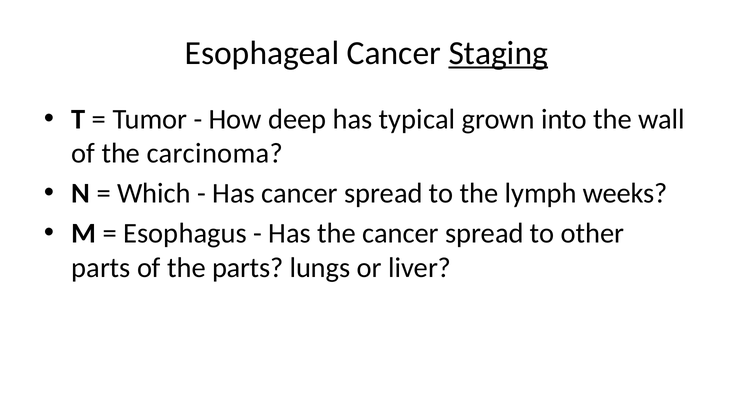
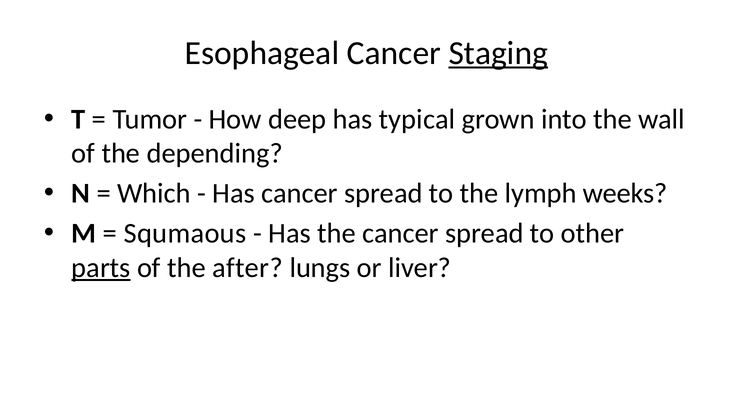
carcinoma: carcinoma -> depending (215, 153)
Esophagus: Esophagus -> Squmaous (185, 233)
parts underline: none -> present (101, 267)
the parts: parts -> after (247, 267)
